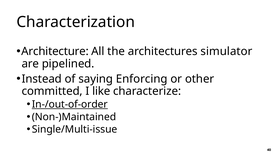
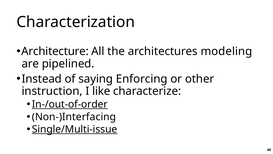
simulator: simulator -> modeling (226, 51)
committed: committed -> instruction (52, 91)
Non-)Maintained: Non-)Maintained -> Non-)Interfacing (74, 116)
Single/Multi-issue underline: none -> present (75, 129)
